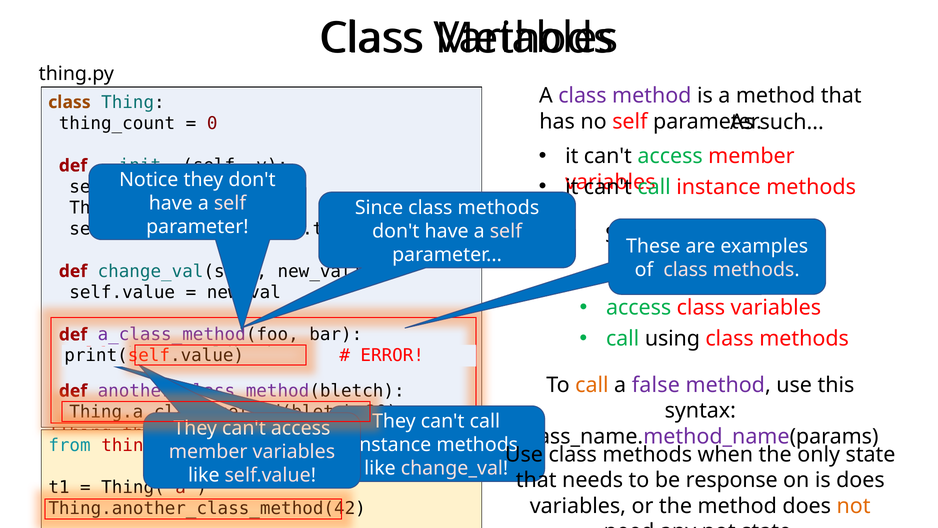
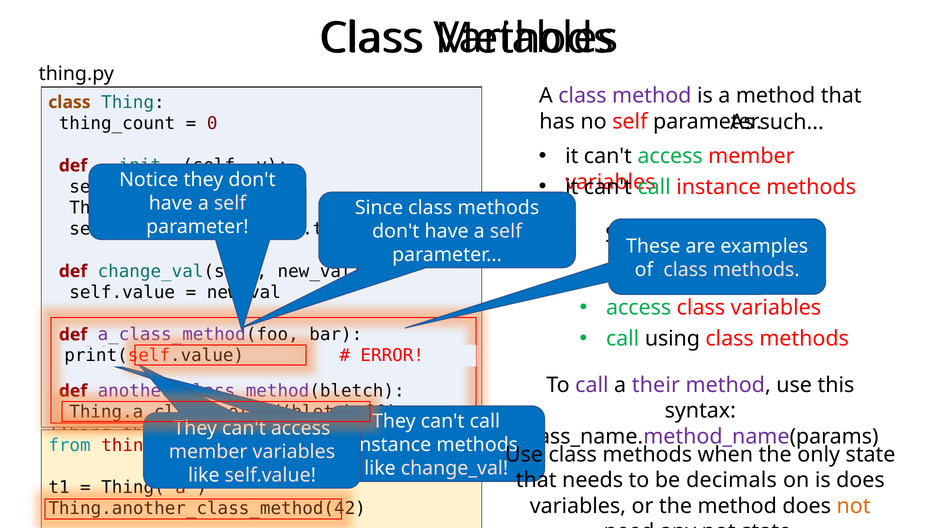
call colour: orange -> purple (592, 385)
false: false -> their (656, 385)
response: response -> decimals (732, 480)
